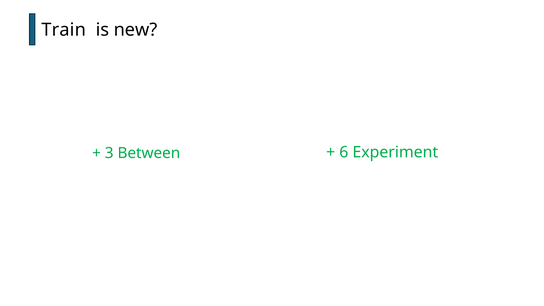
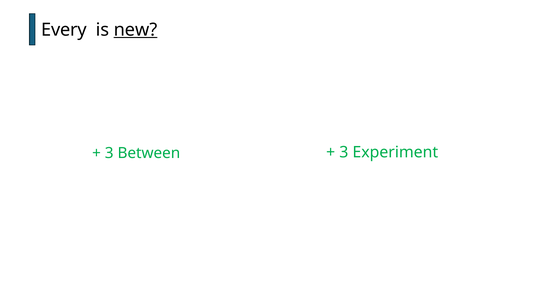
Train: Train -> Every (64, 30)
new underline: none -> present (136, 30)
6: 6 -> 3 (344, 152)
